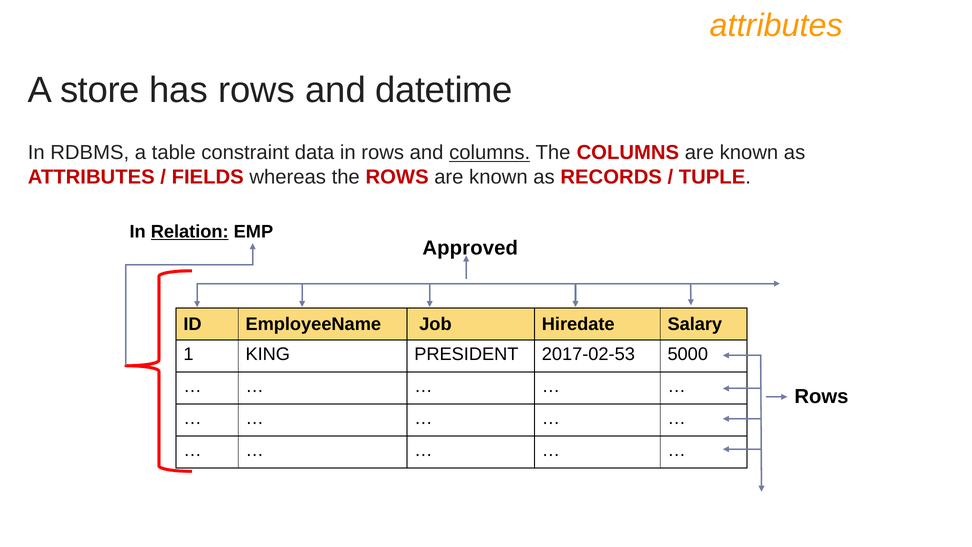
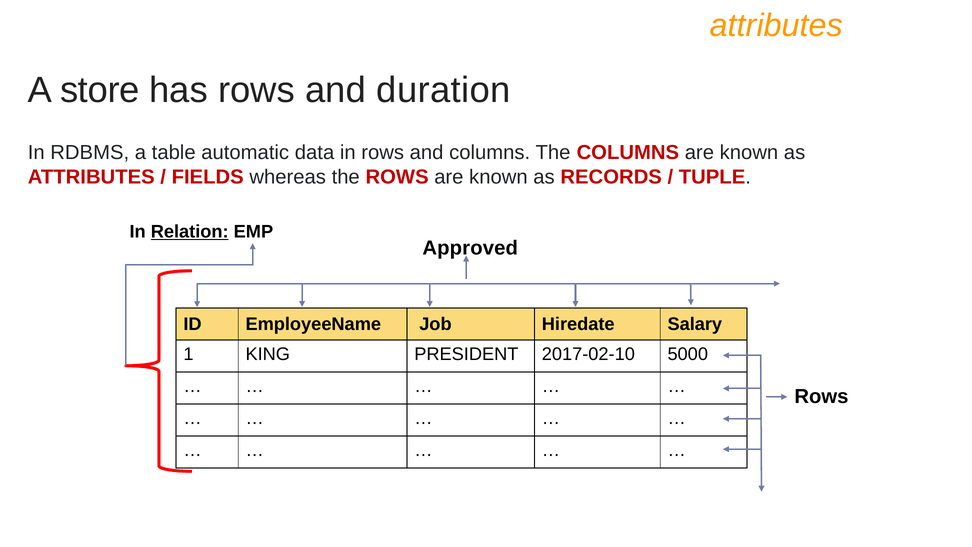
datetime: datetime -> duration (444, 90)
constraint: constraint -> automatic (245, 153)
columns underline: present -> none (490, 153)
2017-02-53: 2017-02-53 -> 2017-02-10 (588, 354)
